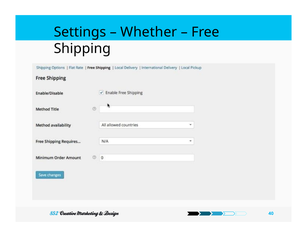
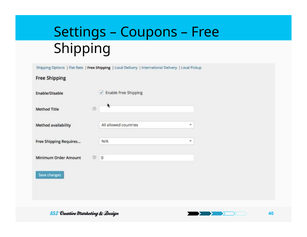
Whether: Whether -> Coupons (149, 32)
